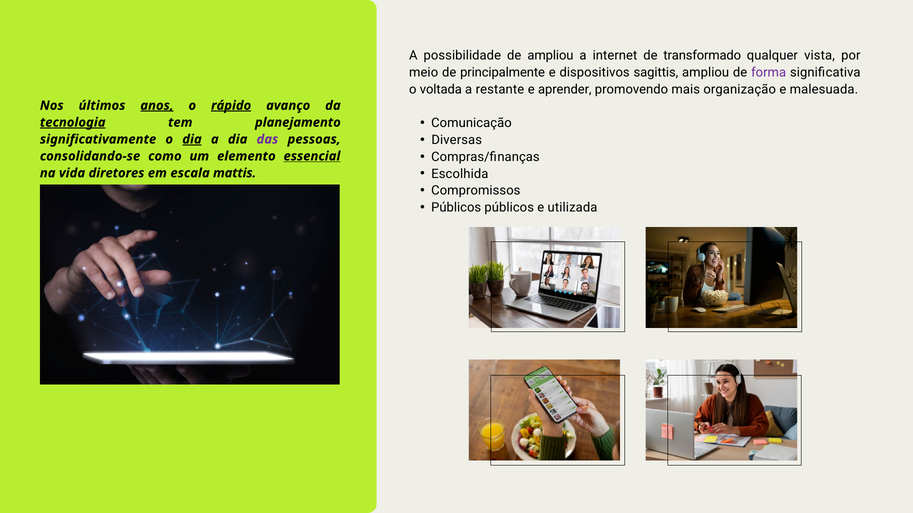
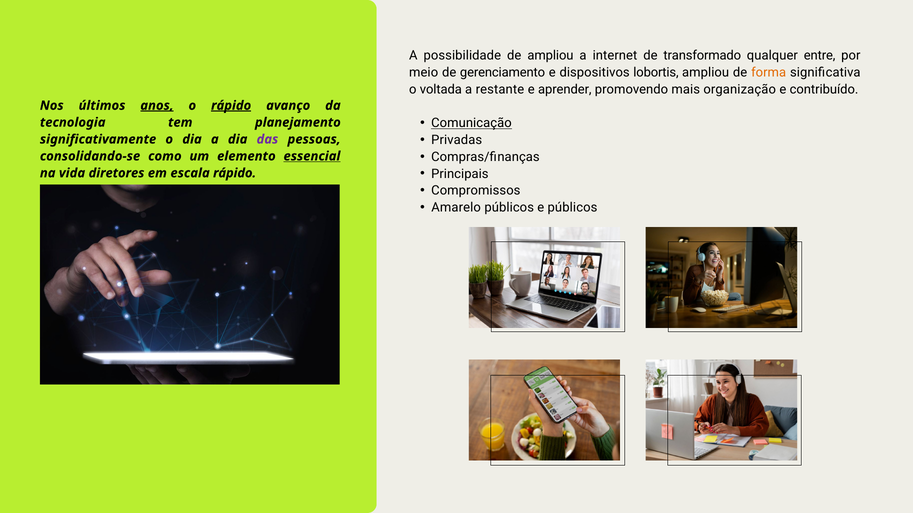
vista: vista -> entre (820, 56)
principalmente: principalmente -> gerenciamento (503, 73)
sagittis: sagittis -> lobortis (656, 73)
forma colour: purple -> orange (769, 73)
malesuada: malesuada -> contribuído (824, 90)
Comunicação underline: none -> present (471, 123)
tecnologia underline: present -> none (73, 123)
Diversas: Diversas -> Privadas (457, 140)
dia underline: present -> none (192, 139)
Escolhida: Escolhida -> Principais (460, 174)
escala mattis: mattis -> rápido (235, 173)
Públicos: Públicos -> Amarelo (456, 208)
e utilizada: utilizada -> públicos (572, 208)
